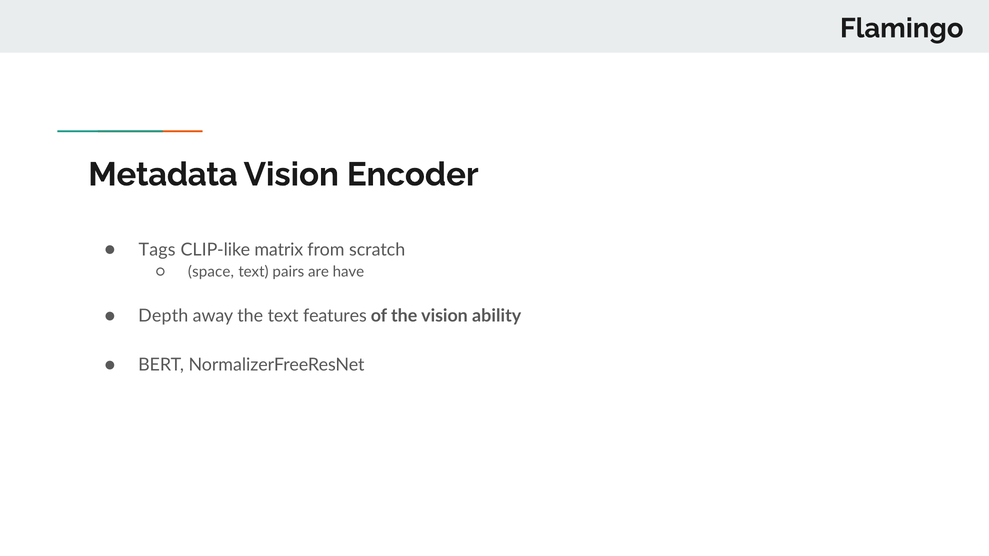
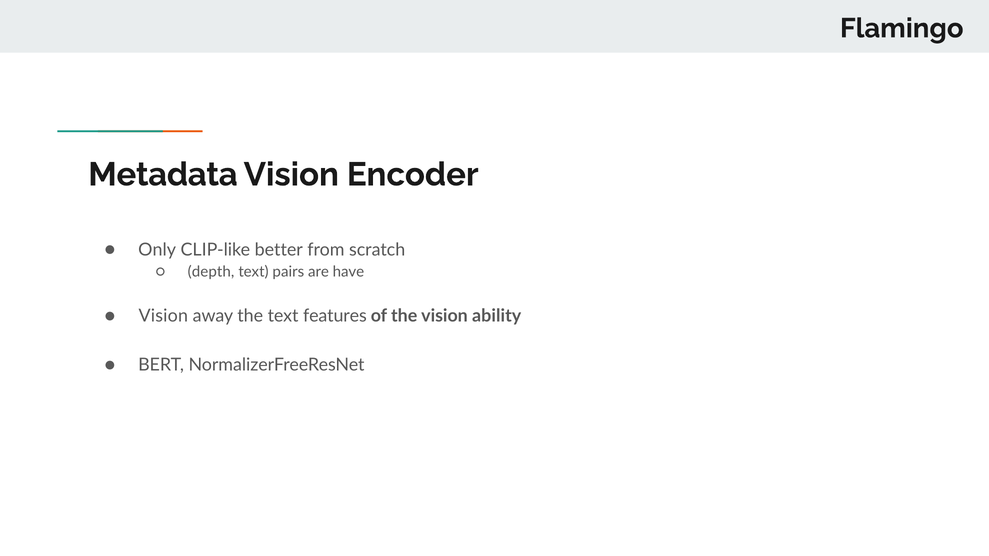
Tags: Tags -> Only (157, 250)
matrix: matrix -> better (279, 250)
space: space -> depth (211, 272)
Depth: Depth -> Vision (163, 316)
